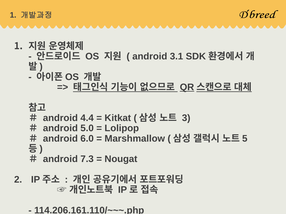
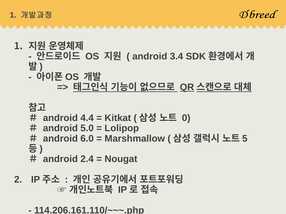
3.1: 3.1 -> 3.4 (177, 56)
3: 3 -> 0 (186, 118)
7.3: 7.3 -> 2.4 (87, 159)
